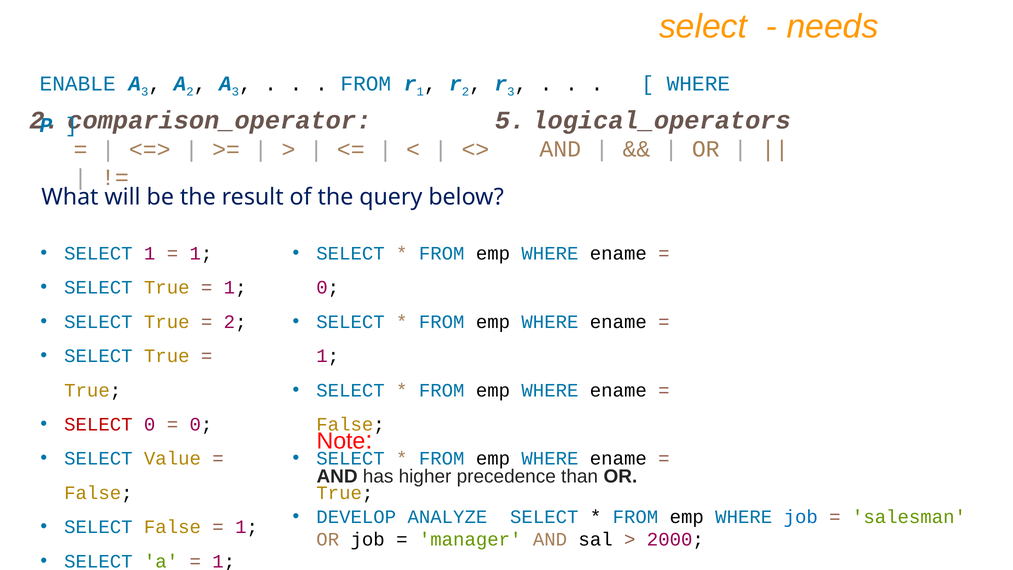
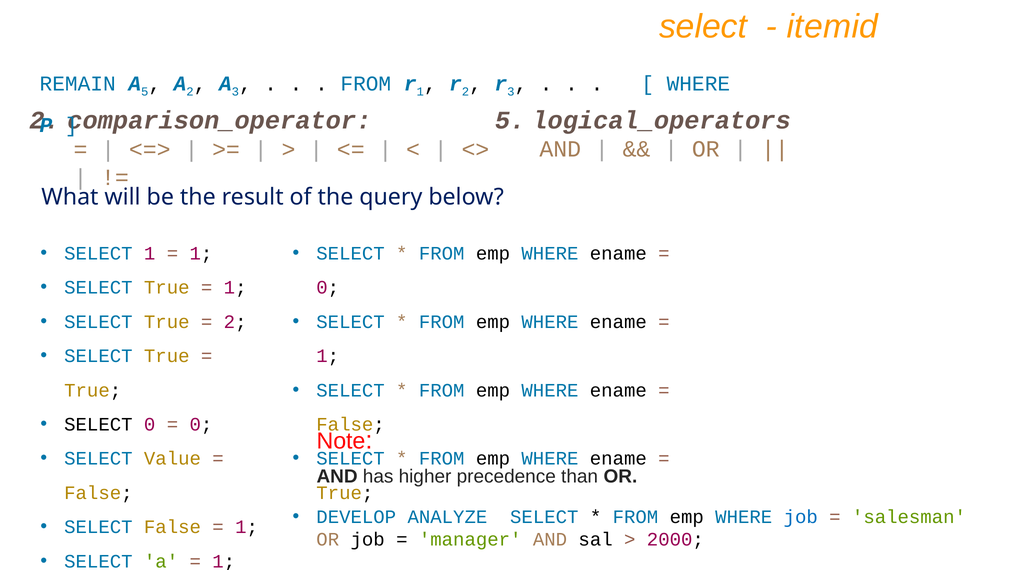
needs: needs -> itemid (832, 26)
ENABLE: ENABLE -> REMAIN (78, 84)
3: 3 -> 5 (145, 92)
SELECT colour: red -> black (98, 424)
